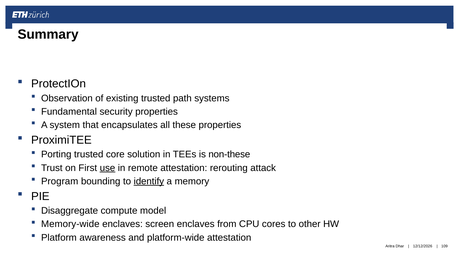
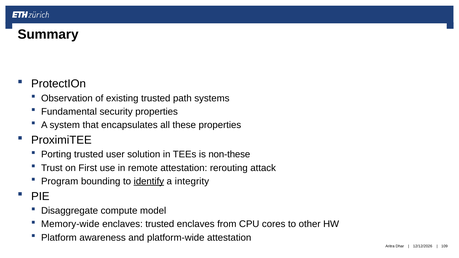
core: core -> user (115, 155)
use underline: present -> none (107, 168)
memory: memory -> integrity (192, 181)
enclaves screen: screen -> trusted (160, 224)
